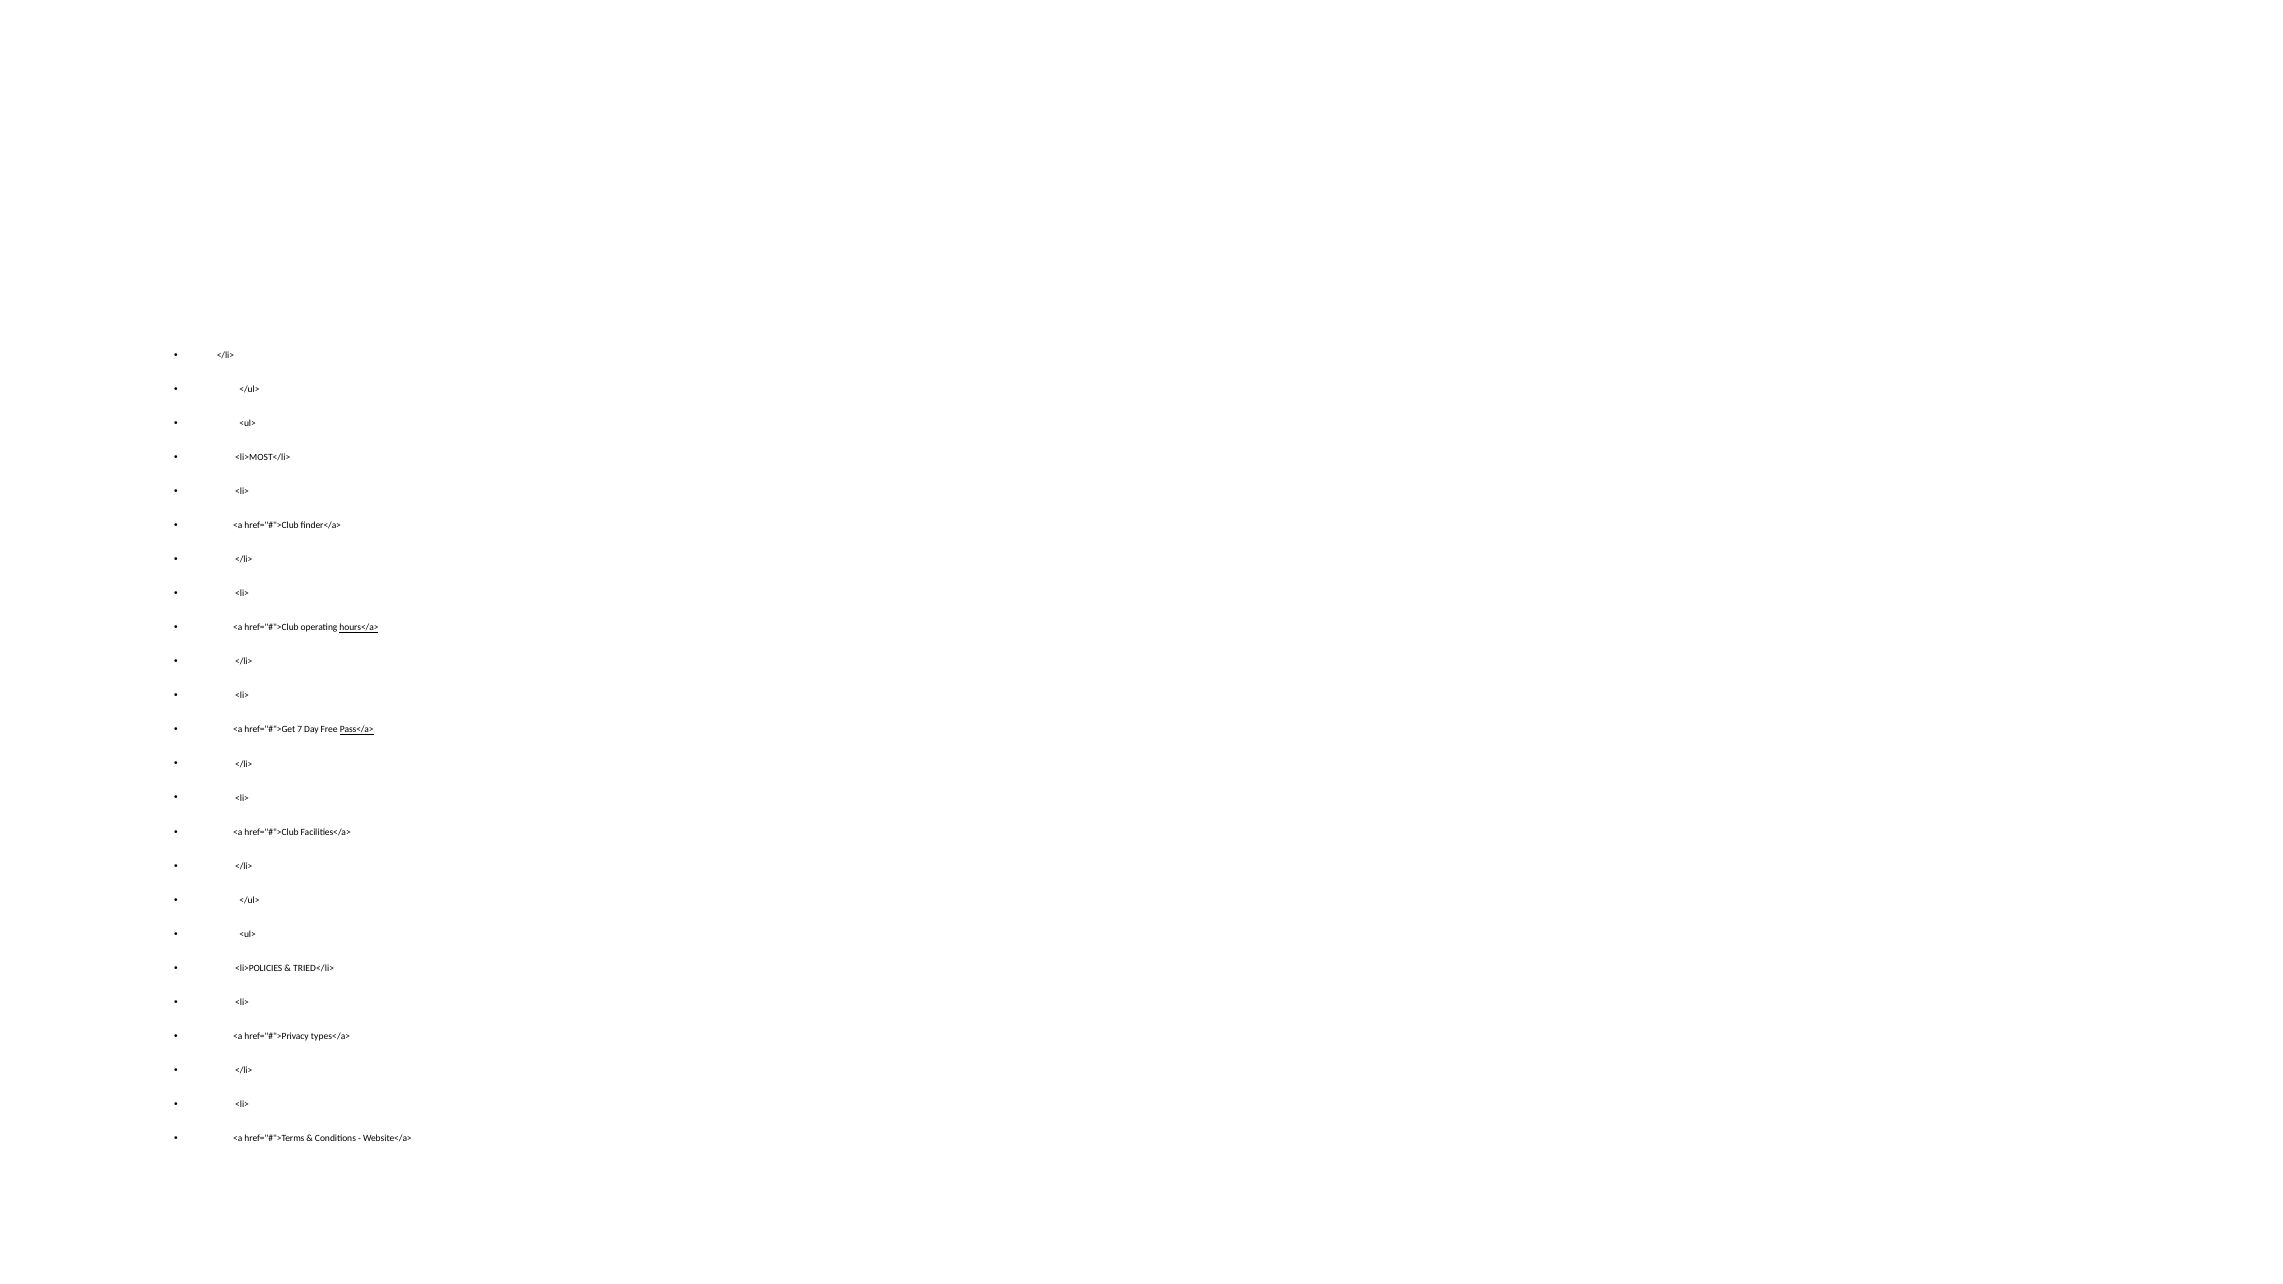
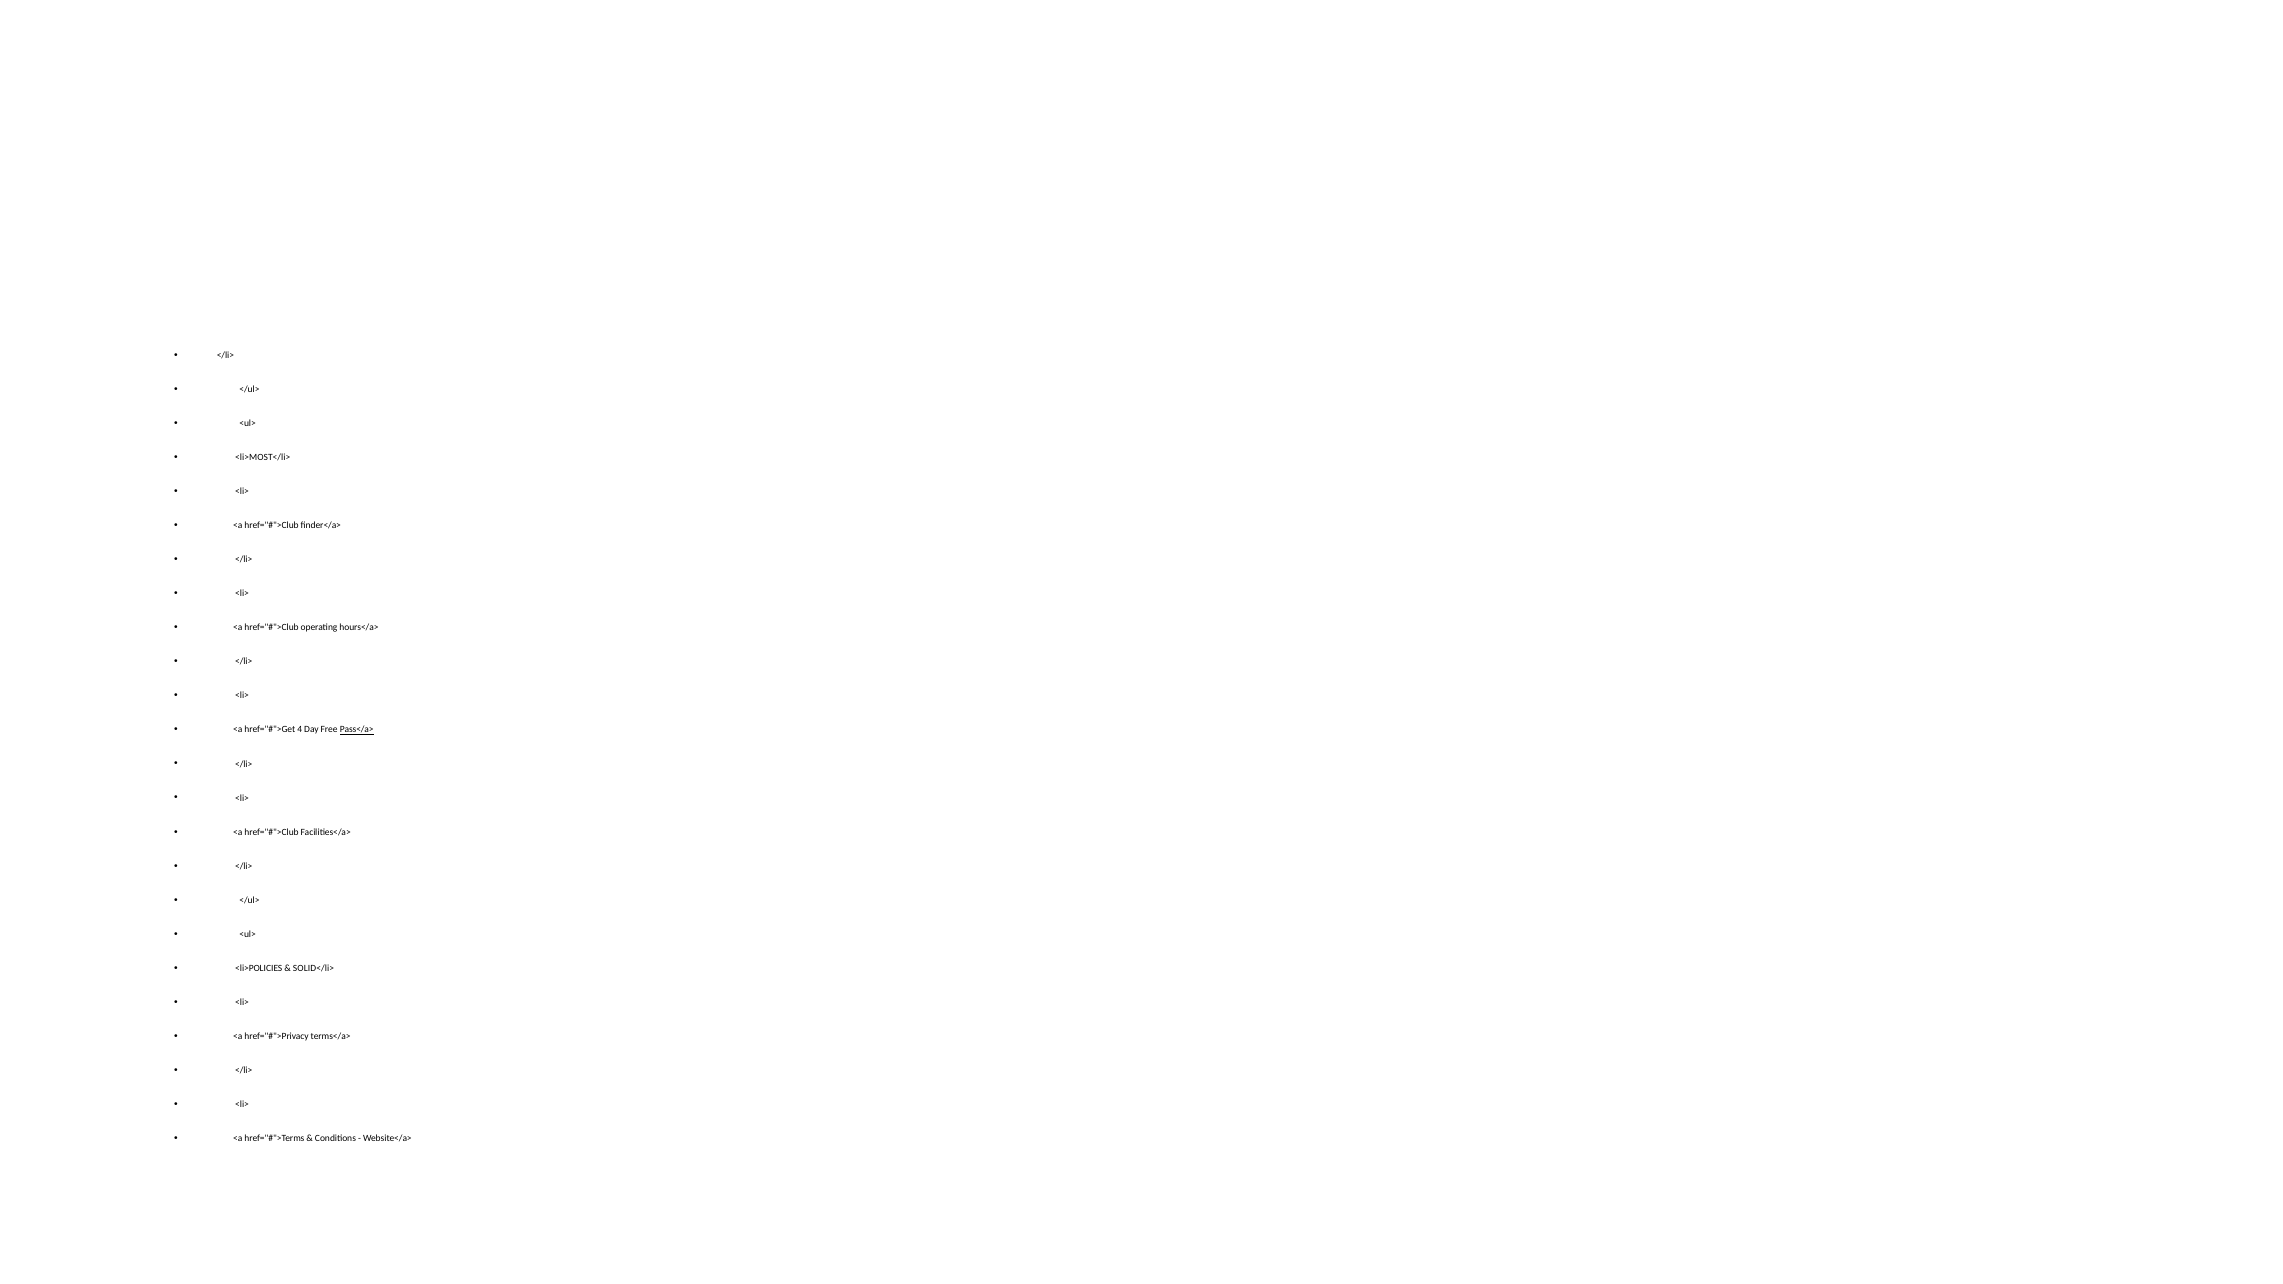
hours</a> underline: present -> none (359, 628)
7: 7 -> 4 (300, 730)
TRIED</li>: TRIED</li> -> SOLID</li> (314, 968)
types</a>: types</a> -> terms</a> (331, 1036)
